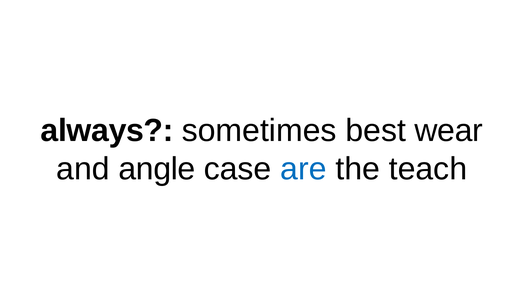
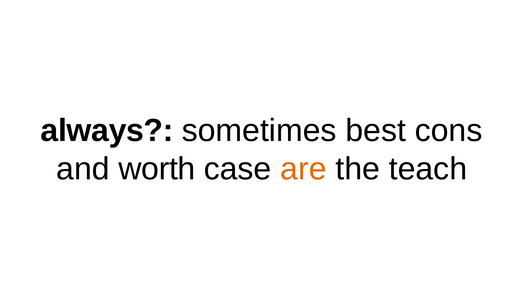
wear: wear -> cons (449, 130)
angle: angle -> worth (157, 169)
are colour: blue -> orange (303, 169)
